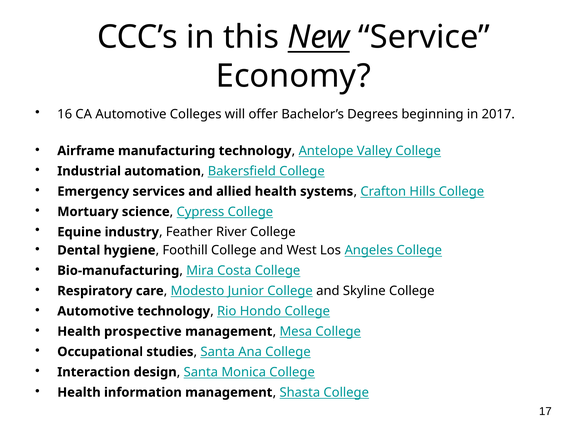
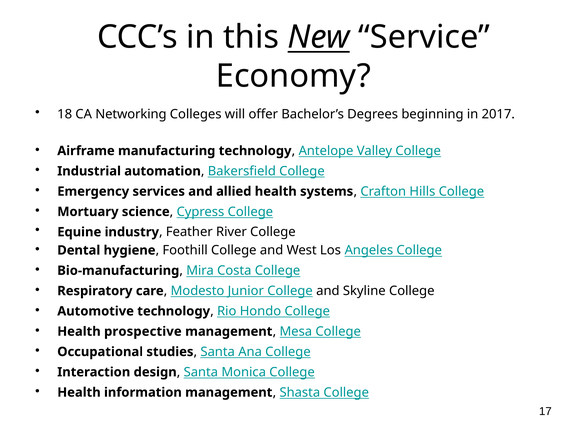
16: 16 -> 18 (65, 114)
CA Automotive: Automotive -> Networking (131, 114)
